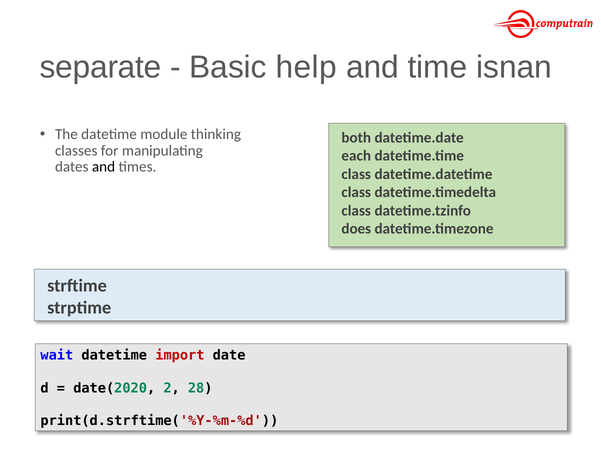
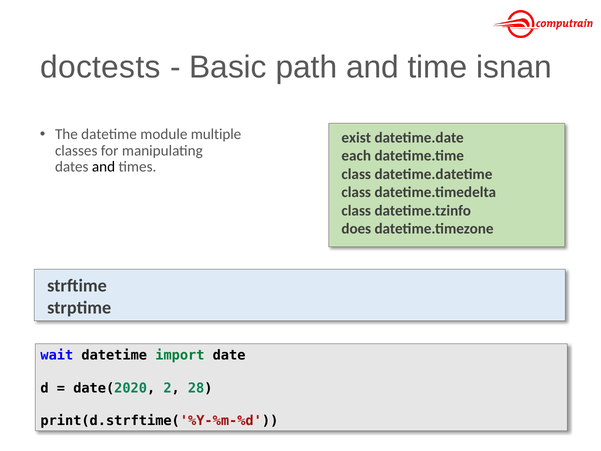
separate: separate -> doctests (100, 67)
help: help -> path (306, 67)
thinking: thinking -> multiple (216, 134)
both: both -> exist (356, 138)
import colour: red -> green (180, 355)
